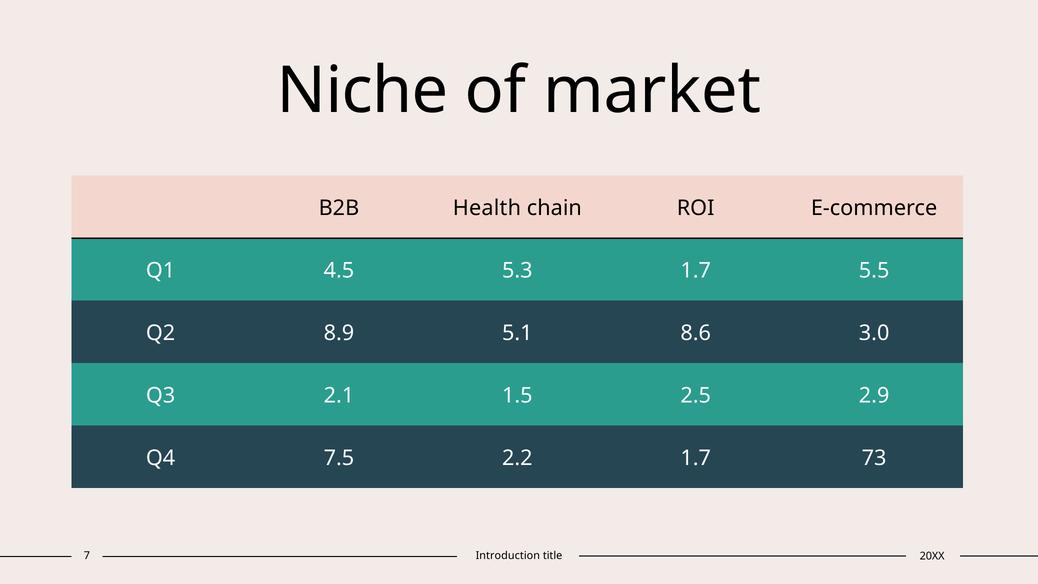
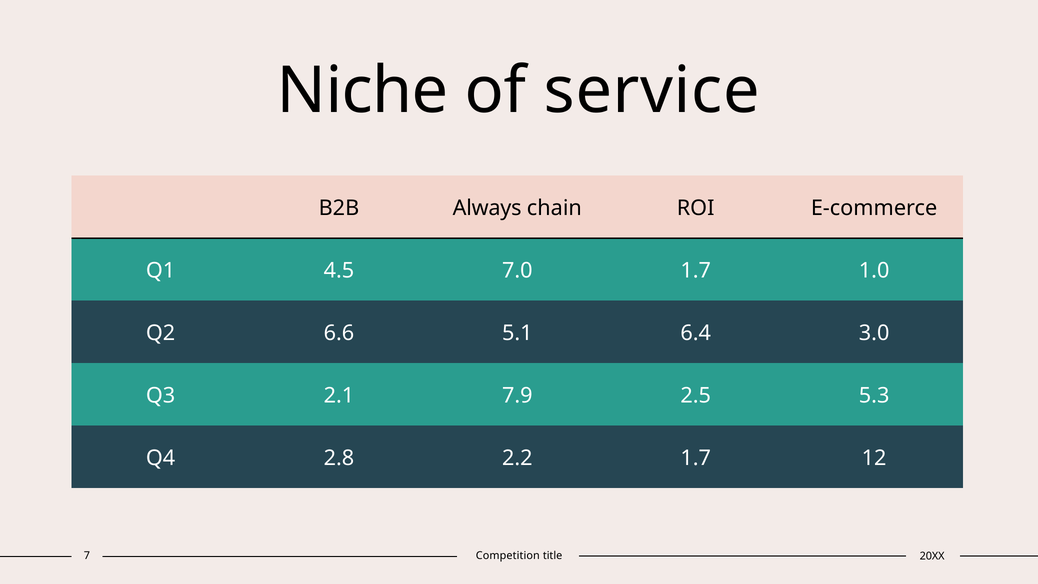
market: market -> service (652, 91)
Health: Health -> Always (487, 208)
5.3: 5.3 -> 7.0 (517, 271)
5.5: 5.5 -> 1.0 (874, 271)
8.9: 8.9 -> 6.6 (339, 333)
8.6: 8.6 -> 6.4 (696, 333)
1.5: 1.5 -> 7.9 (517, 396)
2.9: 2.9 -> 5.3 (874, 396)
7.5: 7.5 -> 2.8 (339, 458)
73: 73 -> 12 (874, 458)
Introduction: Introduction -> Competition (508, 555)
